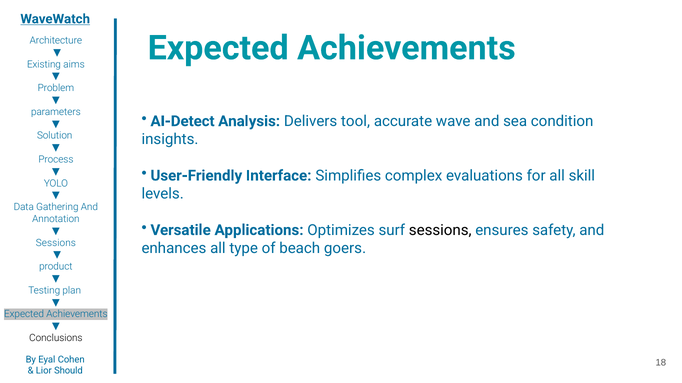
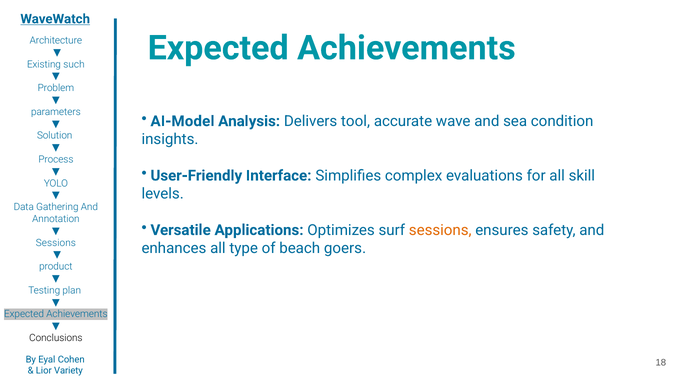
aims: aims -> such (74, 64)
AI-Detect: AI-Detect -> AI-Model (182, 121)
sessions colour: black -> orange (440, 230)
Should: Should -> Variety (68, 371)
